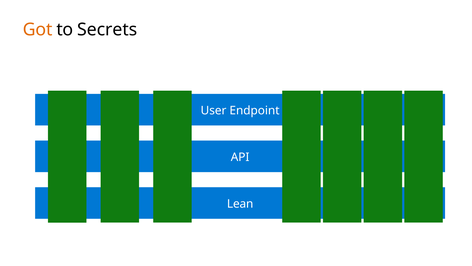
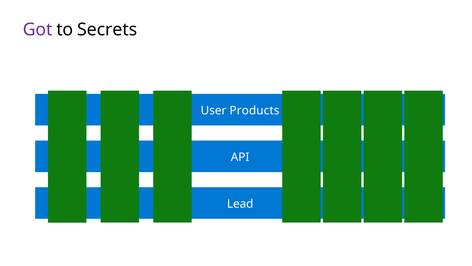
Got colour: orange -> purple (38, 30)
Endpoint: Endpoint -> Products (254, 110)
Lean: Lean -> Lead (240, 203)
